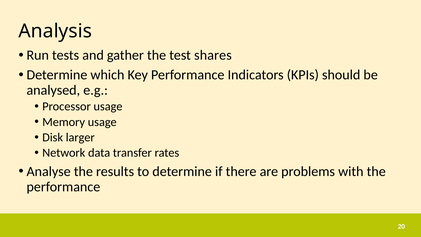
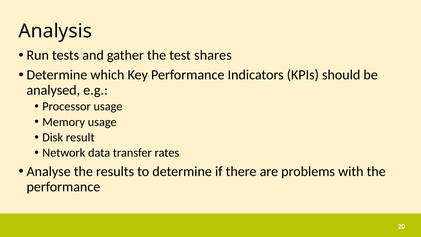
larger: larger -> result (80, 137)
